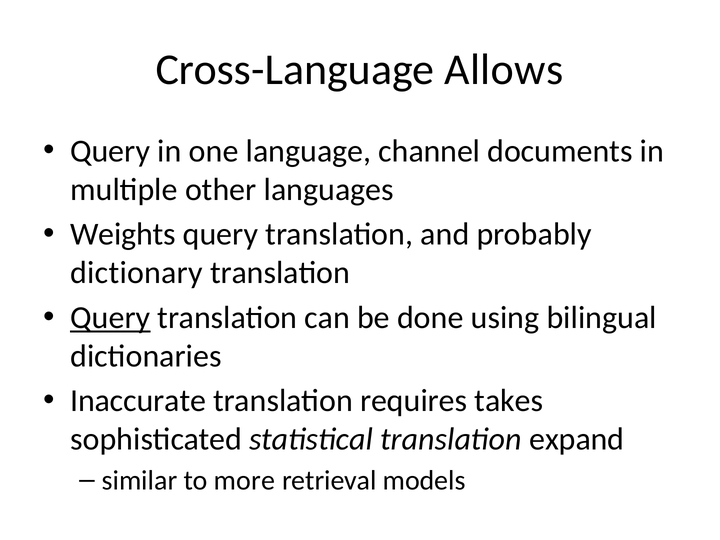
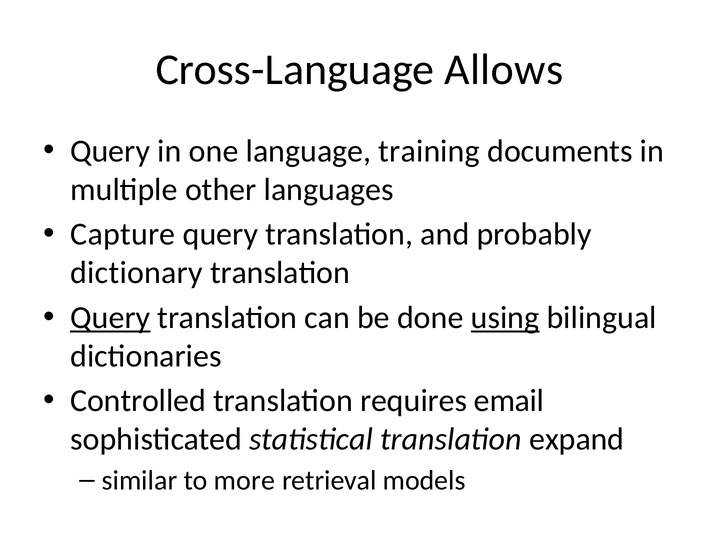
channel: channel -> training (429, 151)
Weights: Weights -> Capture (123, 234)
using underline: none -> present (505, 318)
Inaccurate: Inaccurate -> Controlled (138, 401)
takes: takes -> email (509, 401)
